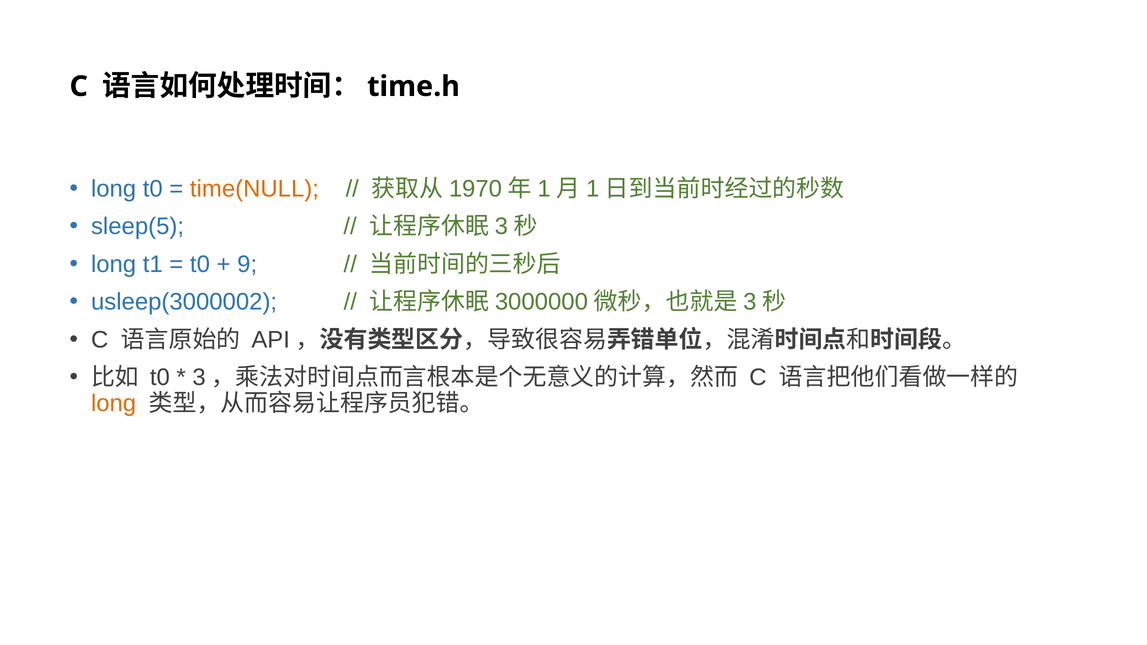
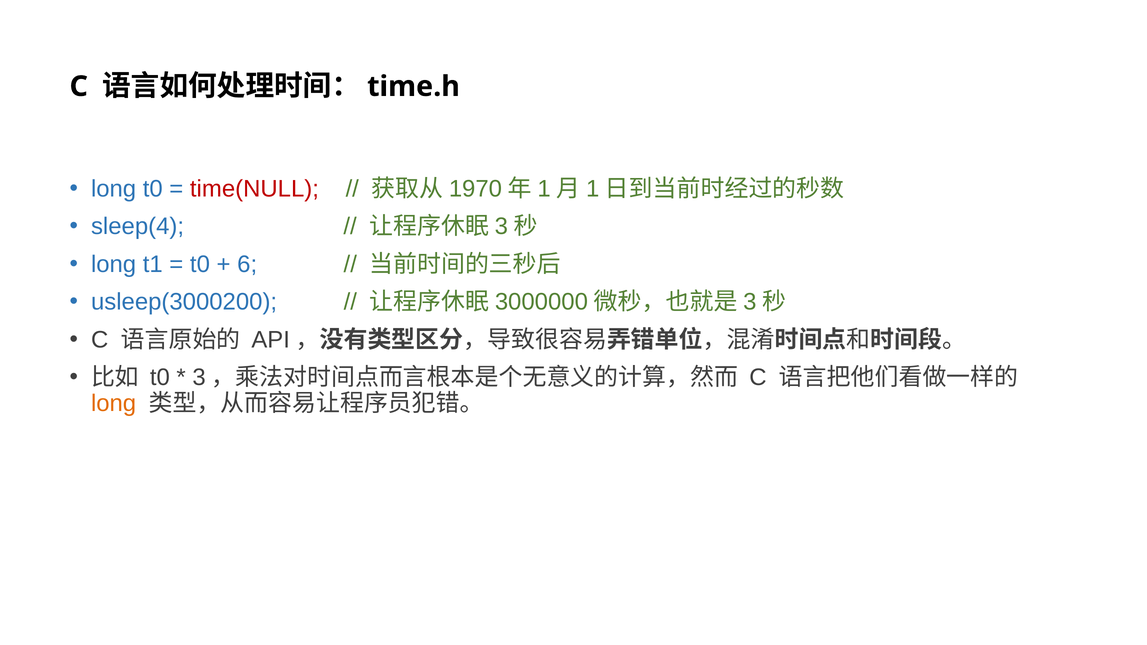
time(NULL colour: orange -> red (254, 189)
sleep(5: sleep(5 -> sleep(4 (138, 227)
9: 9 -> 6 (247, 264)
usleep(3000002: usleep(3000002 -> usleep(3000200 (184, 302)
